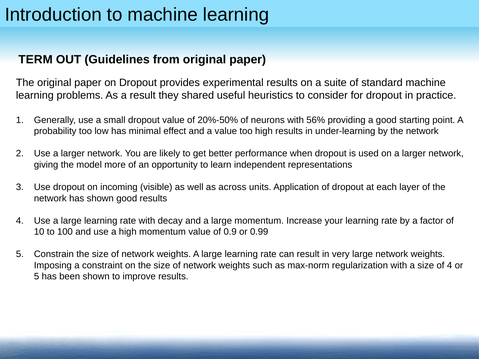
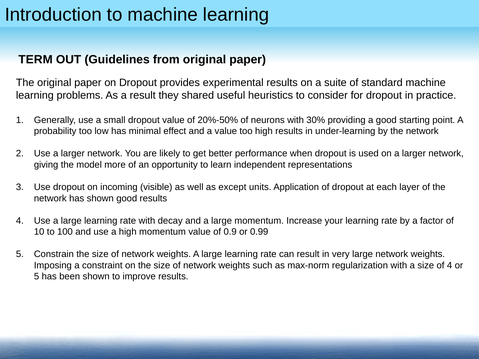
56%: 56% -> 30% (316, 120)
across: across -> except (232, 187)
